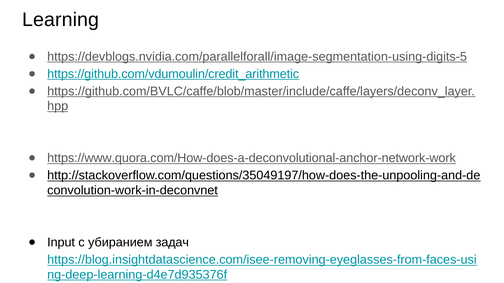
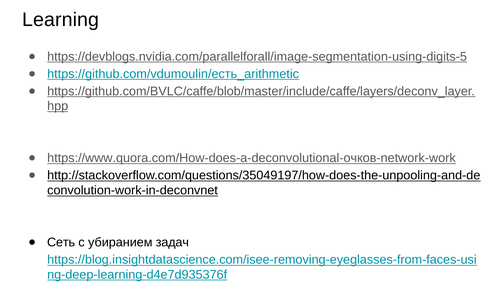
https://github.com/vdumoulin/credit_arithmetic: https://github.com/vdumoulin/credit_arithmetic -> https://github.com/vdumoulin/есть_arithmetic (173, 74)
https://www.quora.com/How-does-a-deconvolutional-anchor-network-work: https://www.quora.com/How-does-a-deconvolutional-anchor-network-work -> https://www.quora.com/How-does-a-deconvolutional-очков-network-work (251, 158)
Input: Input -> Сеть (61, 243)
